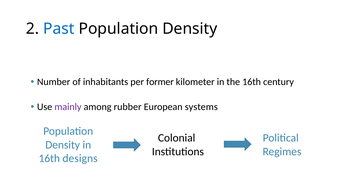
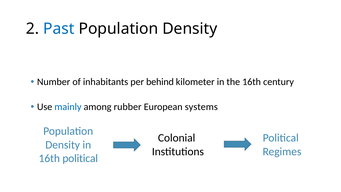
former: former -> behind (160, 82)
mainly colour: purple -> blue (68, 107)
16th designs: designs -> political (80, 158)
